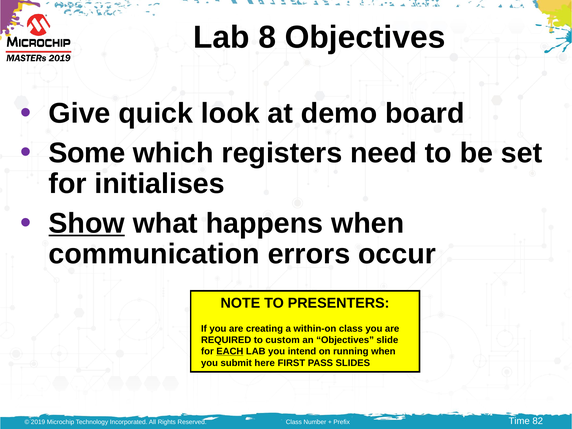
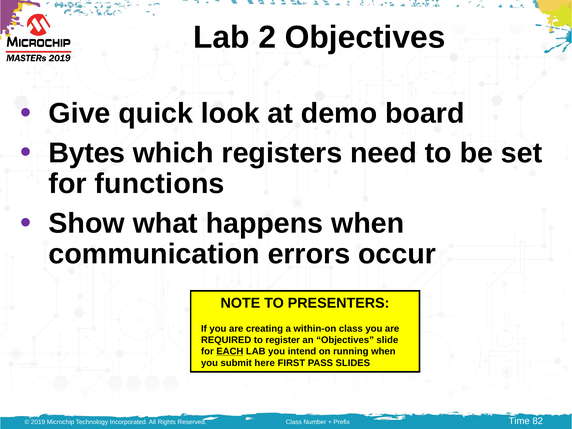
8: 8 -> 2 (267, 37)
Some: Some -> Bytes (87, 153)
initialises: initialises -> functions (160, 184)
Show underline: present -> none (87, 223)
custom: custom -> register (283, 340)
